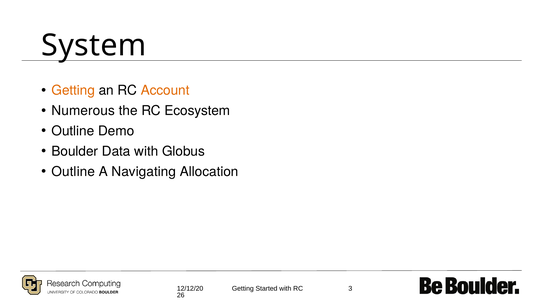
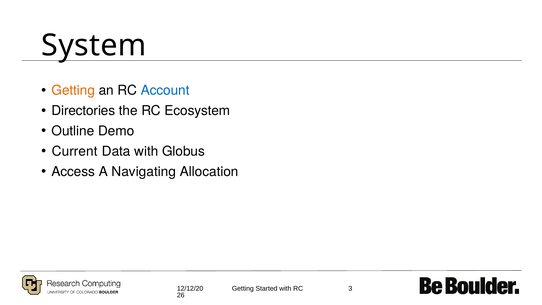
Account colour: orange -> blue (165, 90)
Numerous: Numerous -> Directories (83, 111)
Boulder: Boulder -> Current (75, 151)
Outline: Outline -> Access (73, 172)
